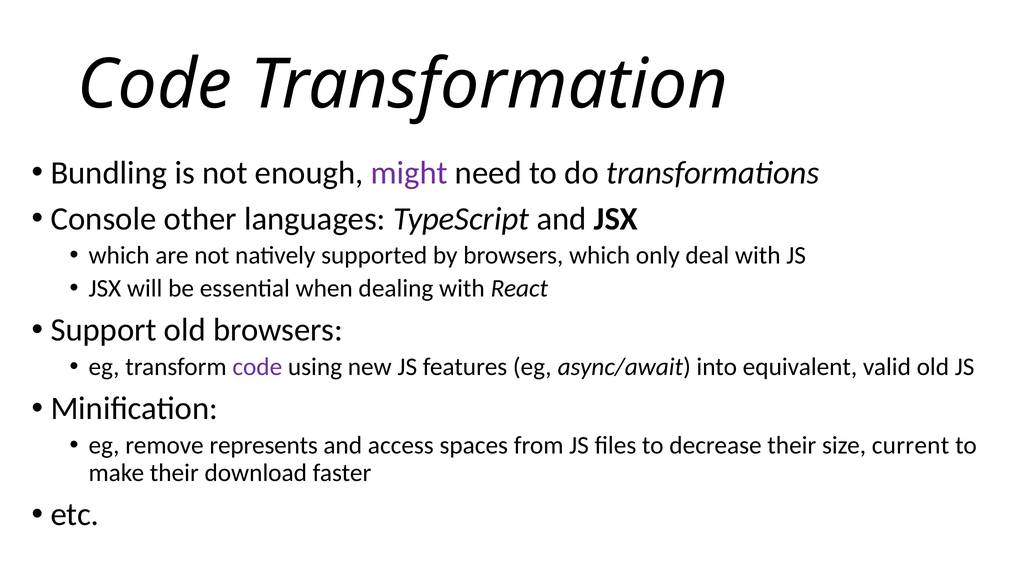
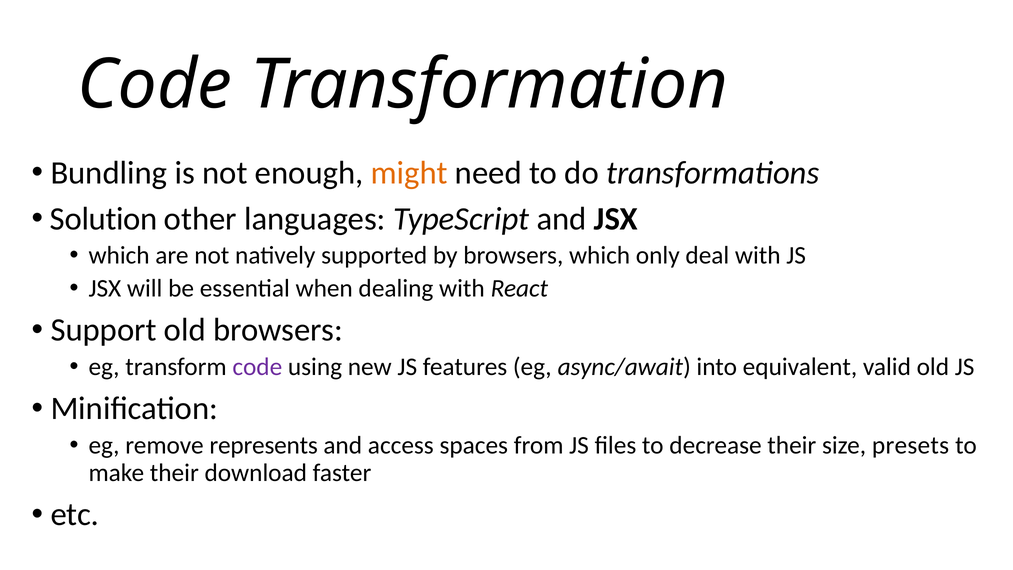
might colour: purple -> orange (409, 173)
Console: Console -> Solution (104, 219)
current: current -> presets (911, 445)
